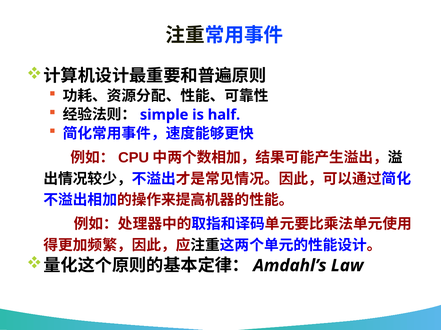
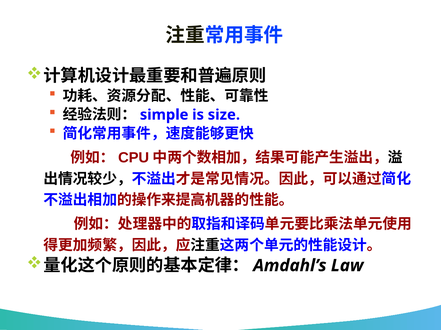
half: half -> size (224, 115)
